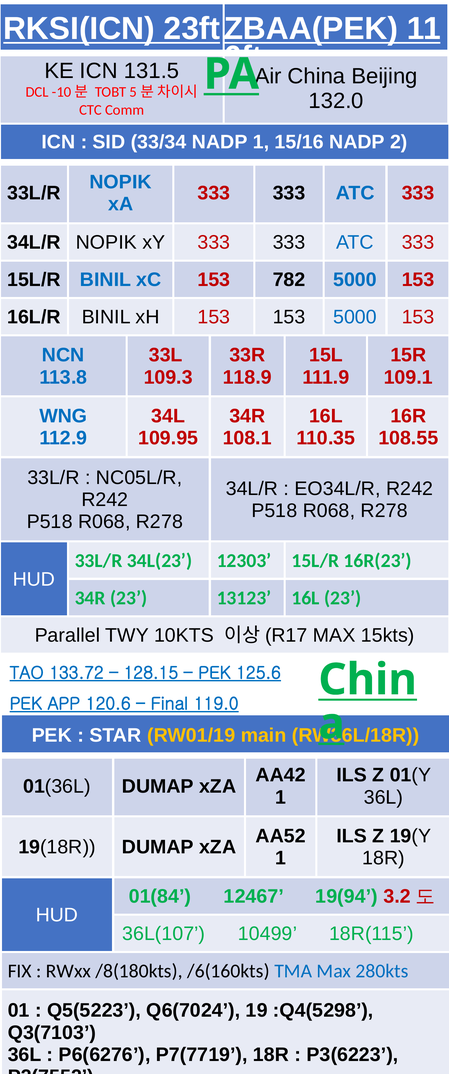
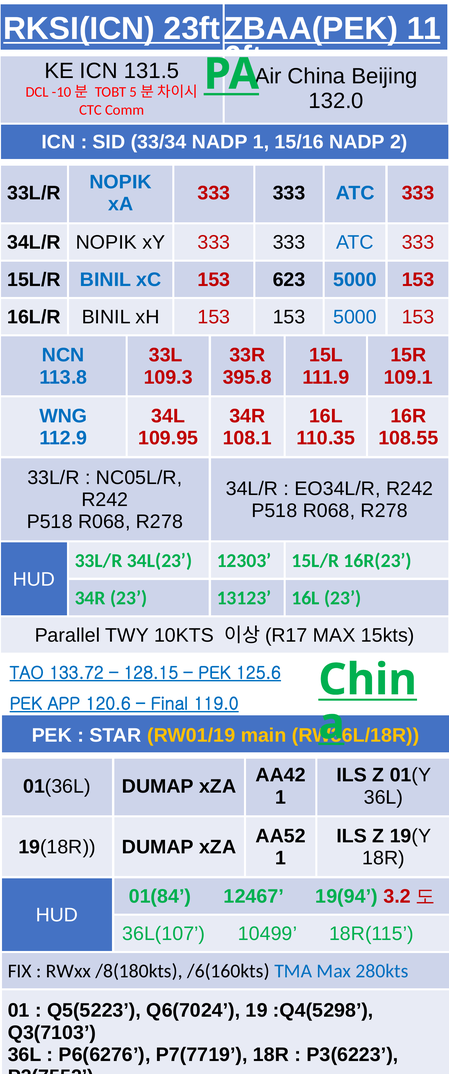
782: 782 -> 623 (289, 280)
118.9: 118.9 -> 395.8 (247, 377)
